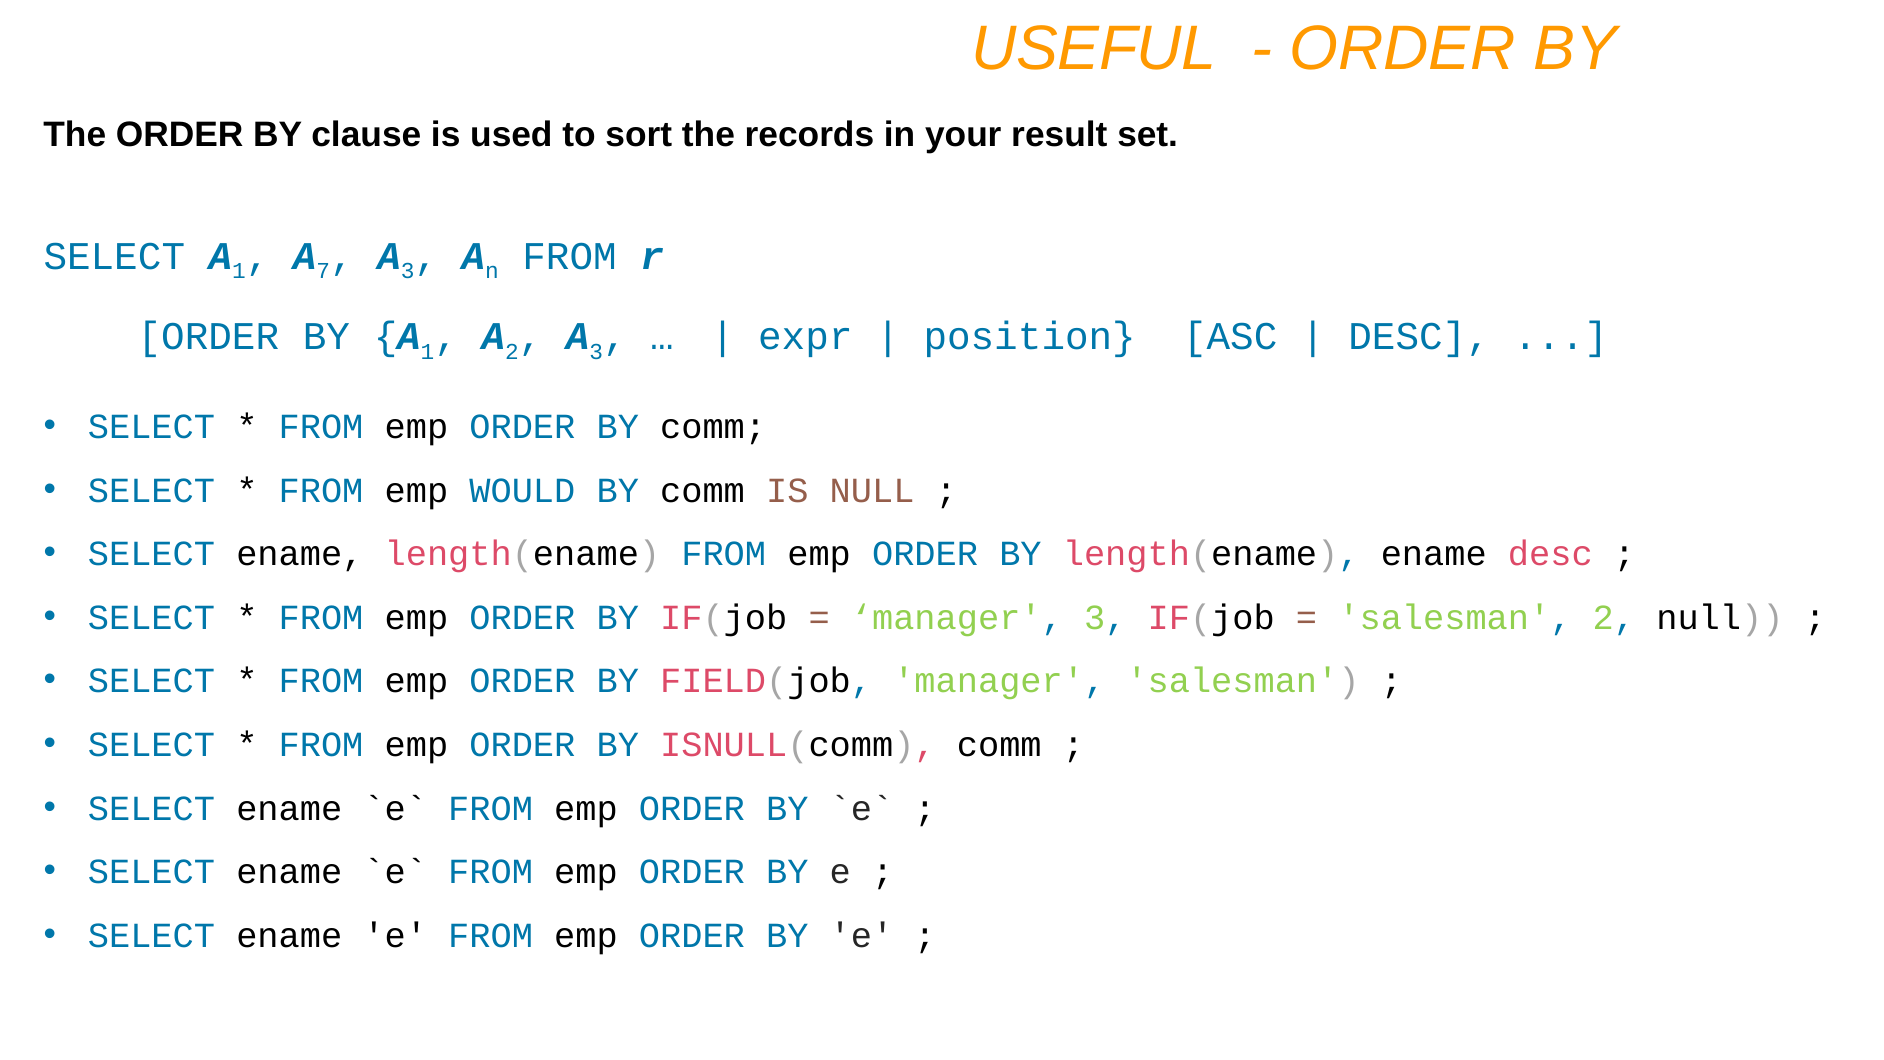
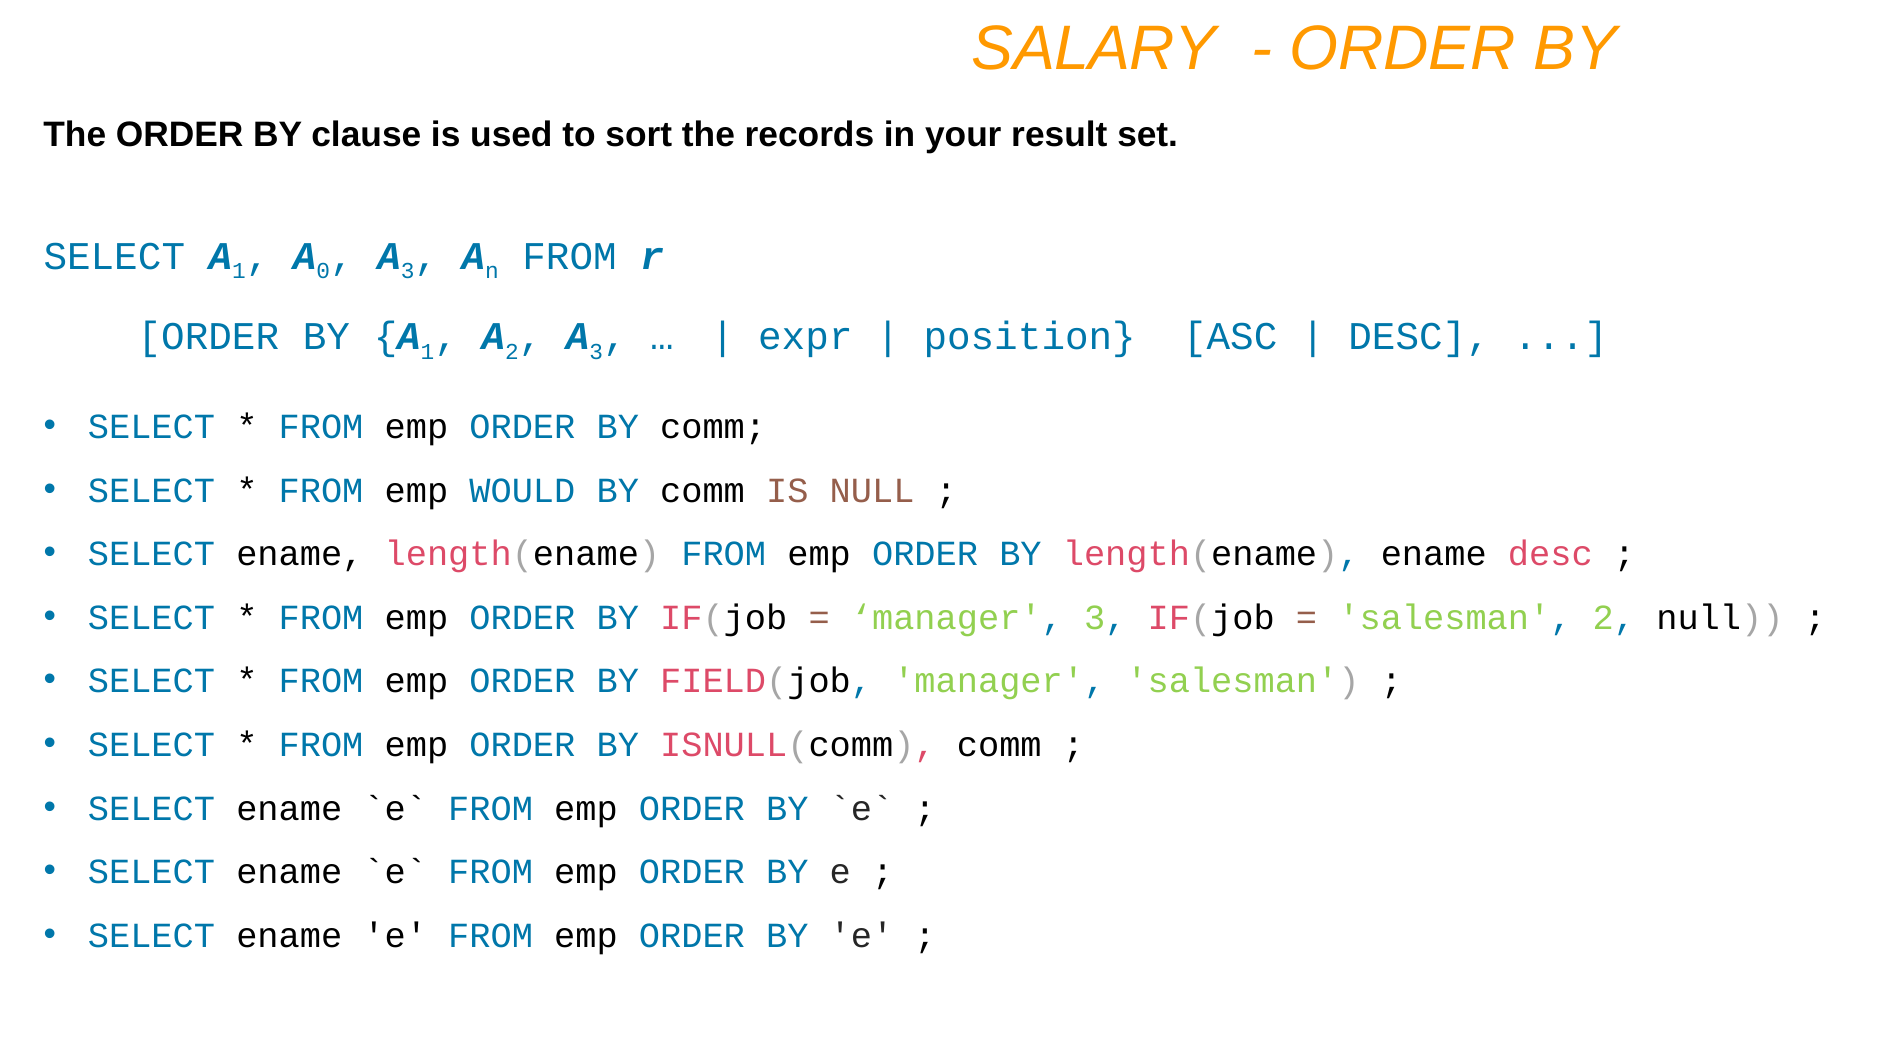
USEFUL: USEFUL -> SALARY (1094, 49)
7: 7 -> 0 (323, 271)
